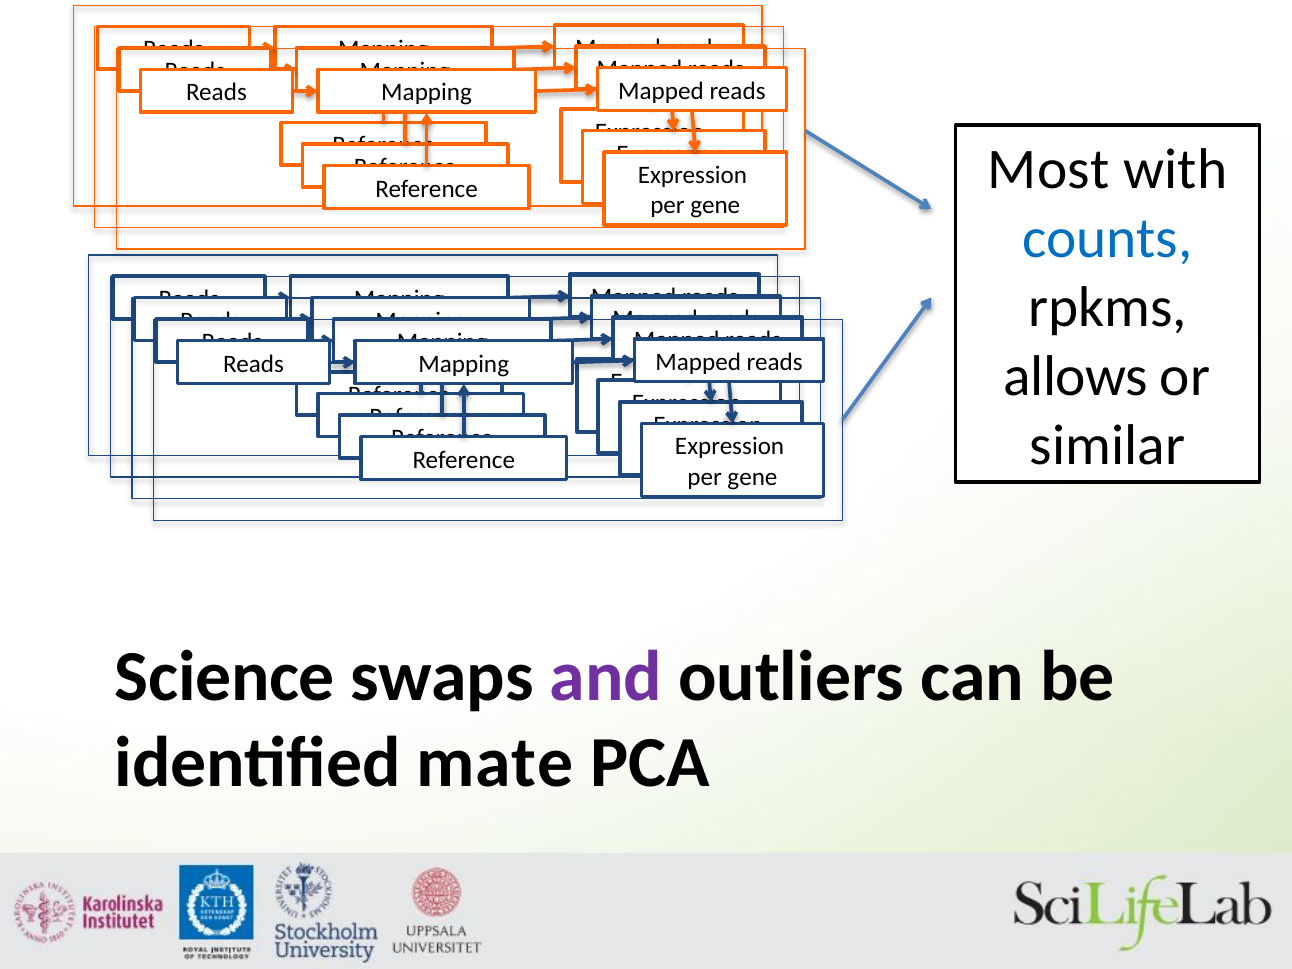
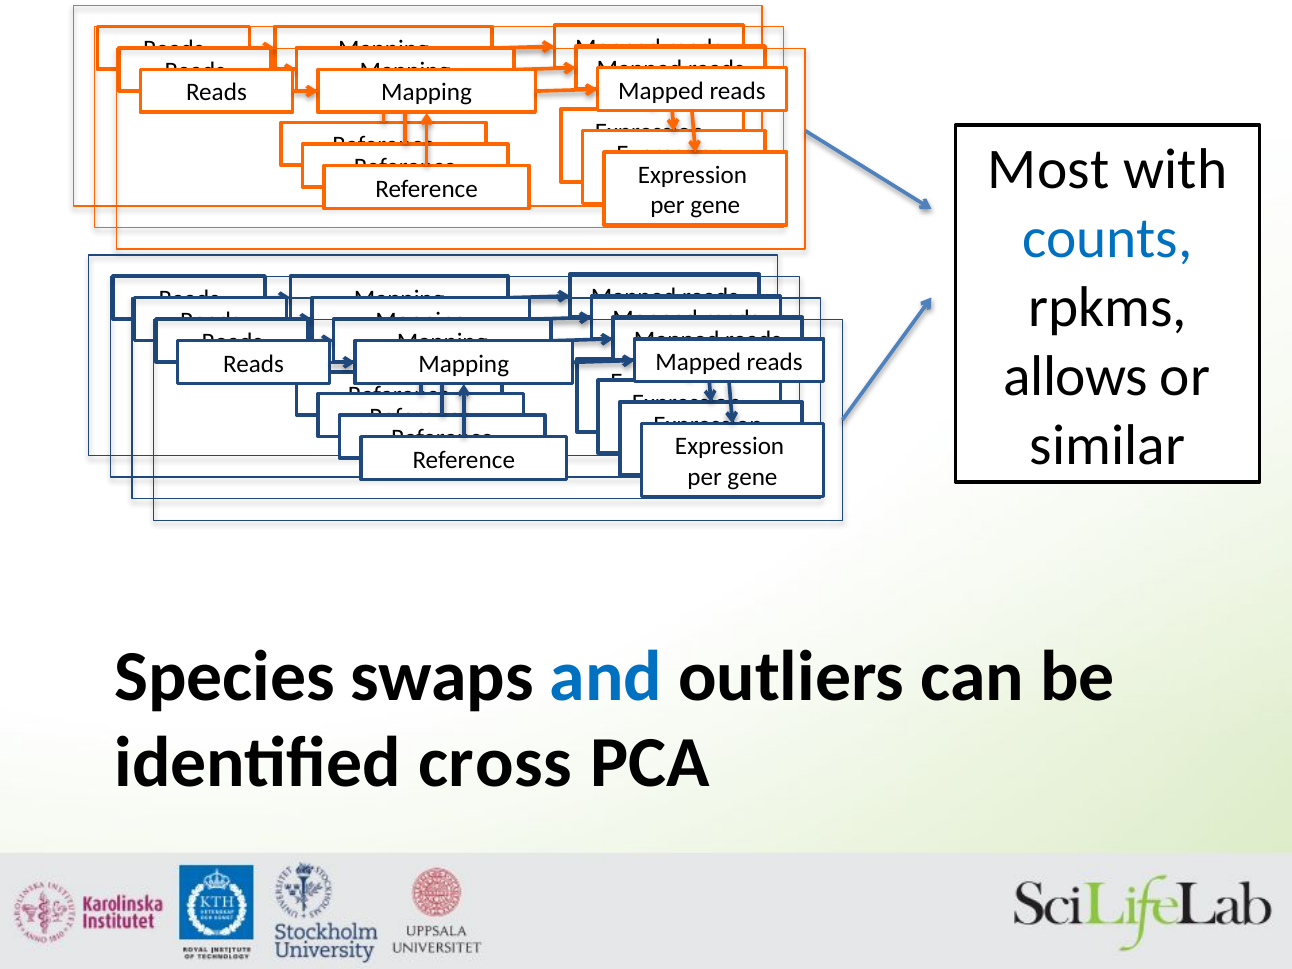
Science: Science -> Species (225, 677)
and colour: purple -> blue (606, 677)
mate: mate -> cross (495, 763)
